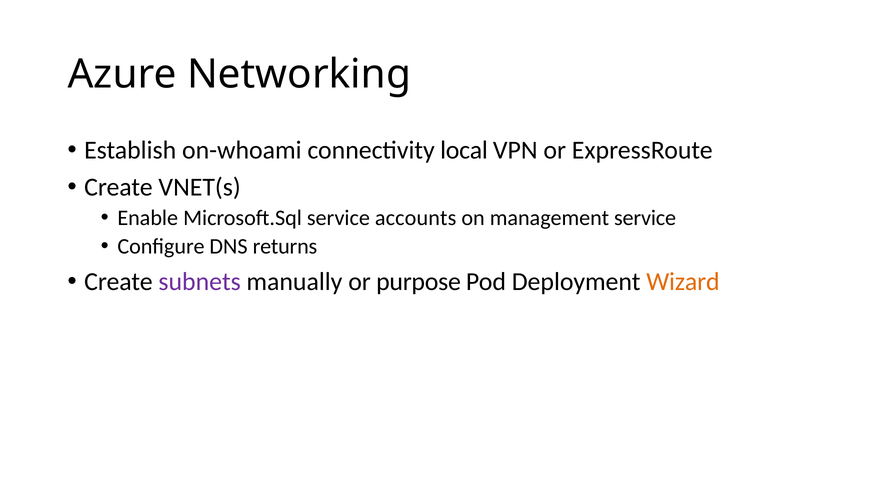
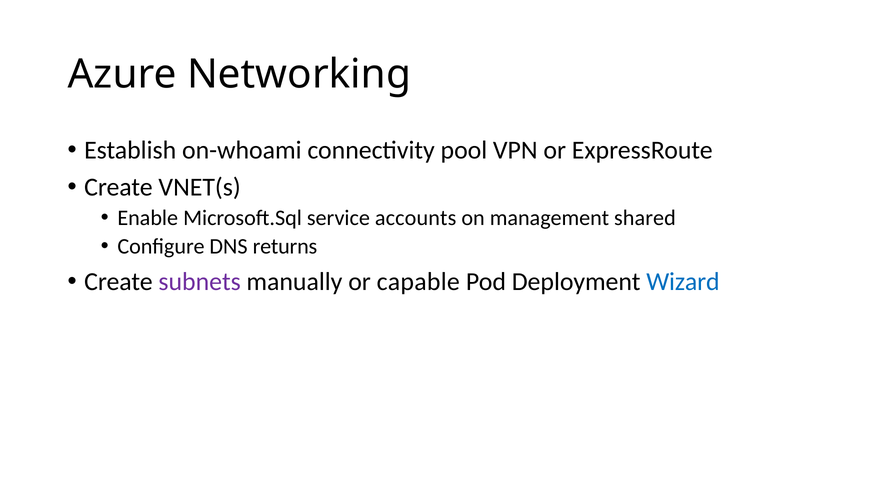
local: local -> pool (464, 150)
management service: service -> shared (645, 217)
purpose: purpose -> capable (418, 281)
Wizard colour: orange -> blue (683, 281)
